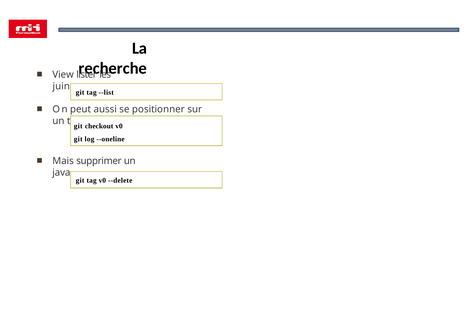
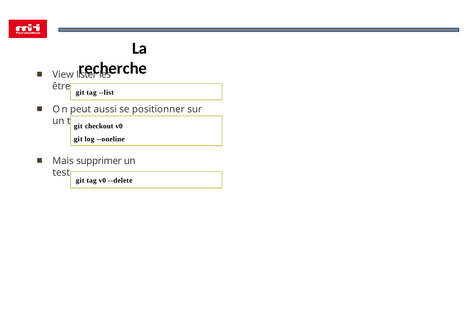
juin: juin -> être (61, 86)
java: java -> test (61, 173)
